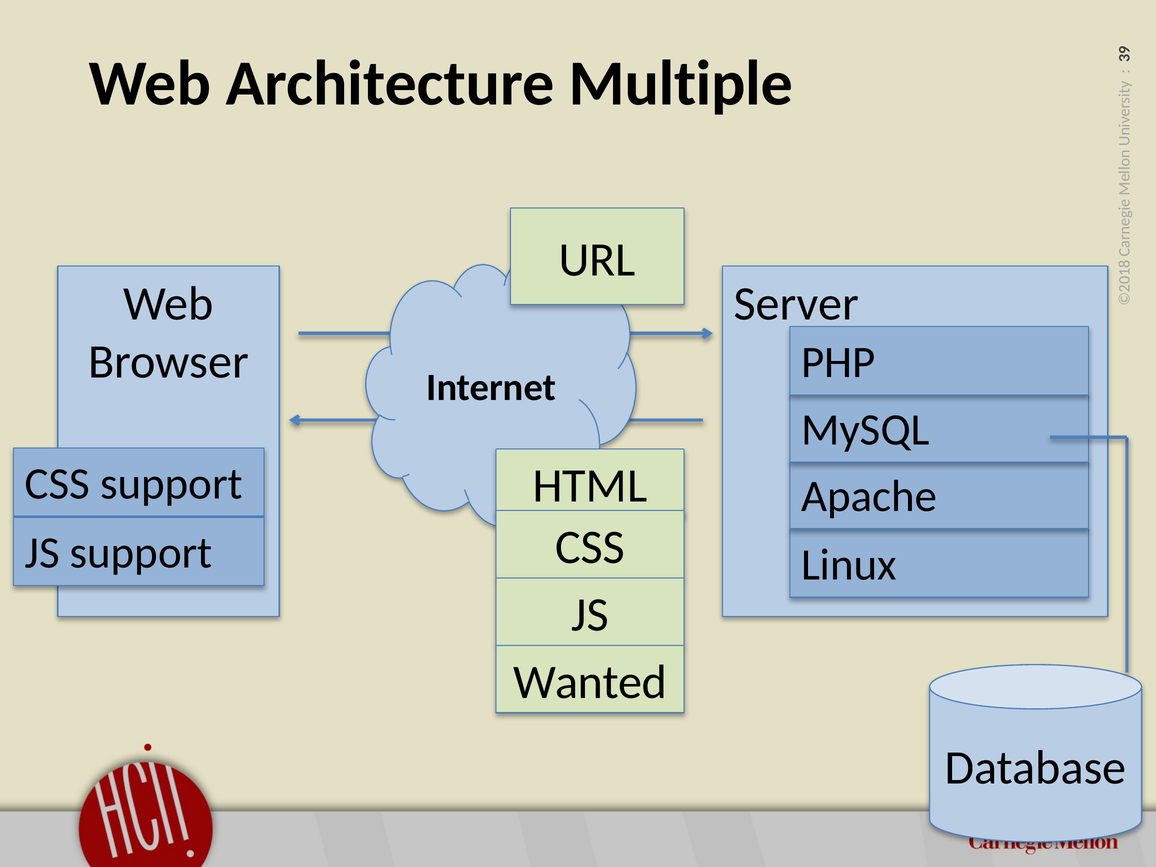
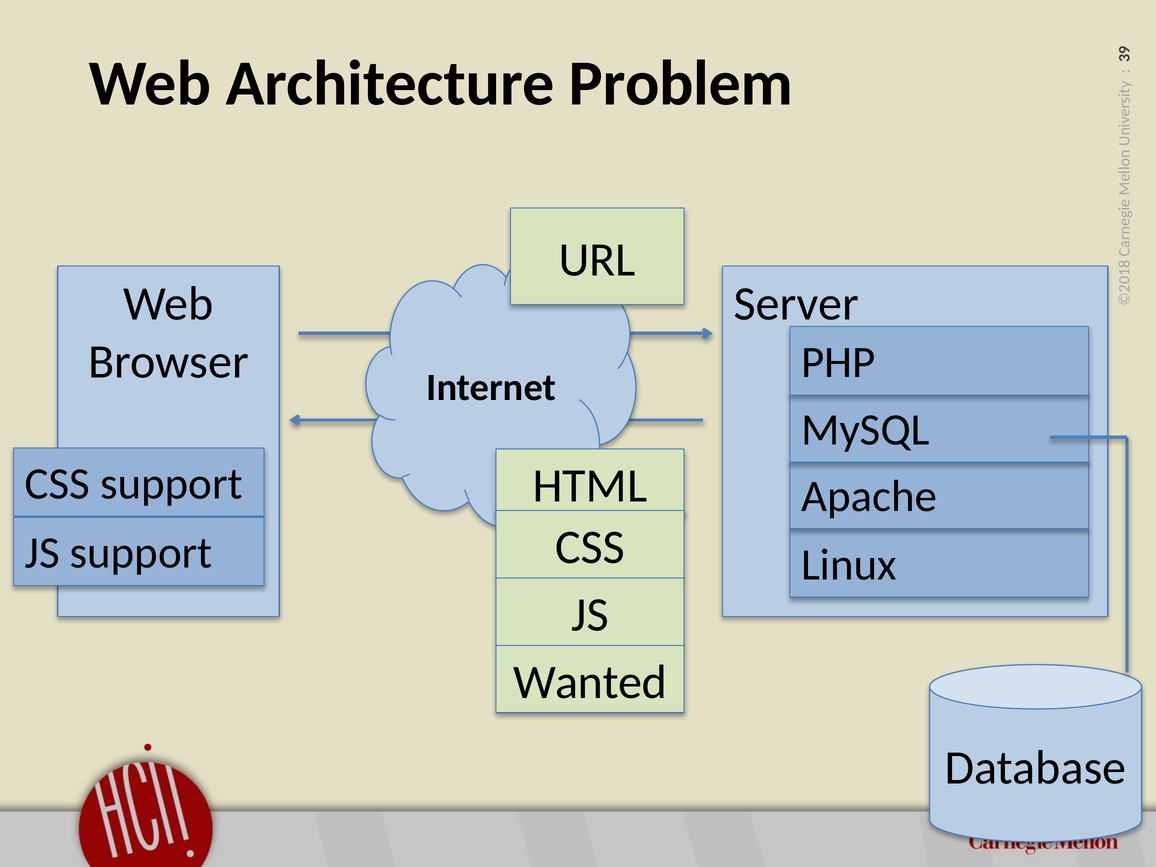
Multiple: Multiple -> Problem (681, 84)
